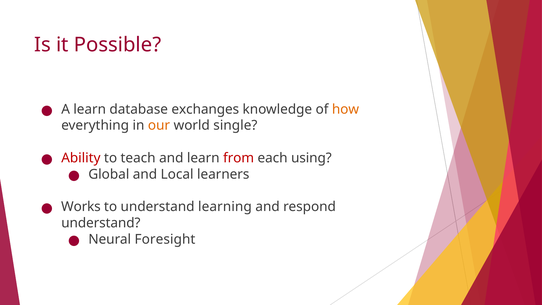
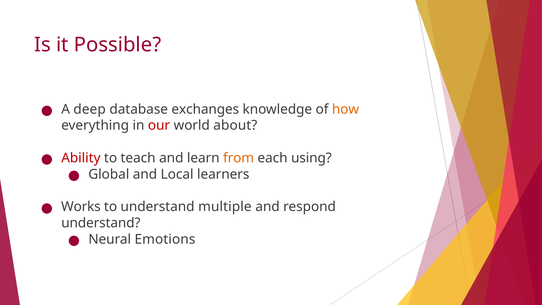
A learn: learn -> deep (90, 109)
our colour: orange -> red (159, 125)
single: single -> about (235, 125)
from colour: red -> orange (239, 158)
learning: learning -> multiple (225, 207)
Foresight: Foresight -> Emotions (165, 239)
